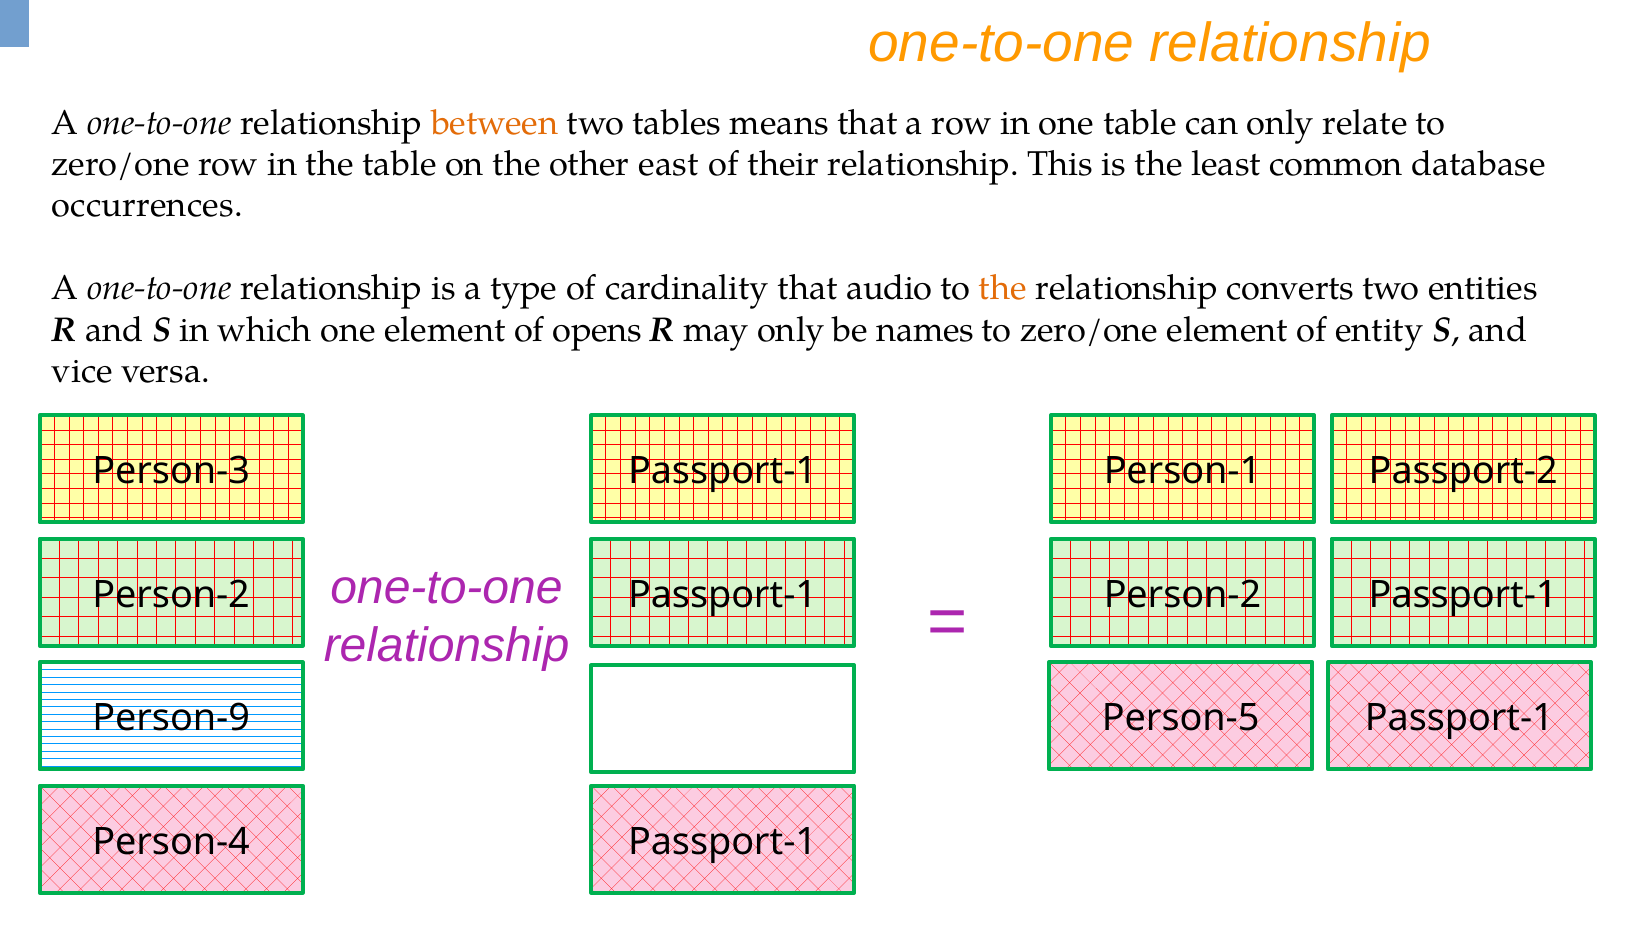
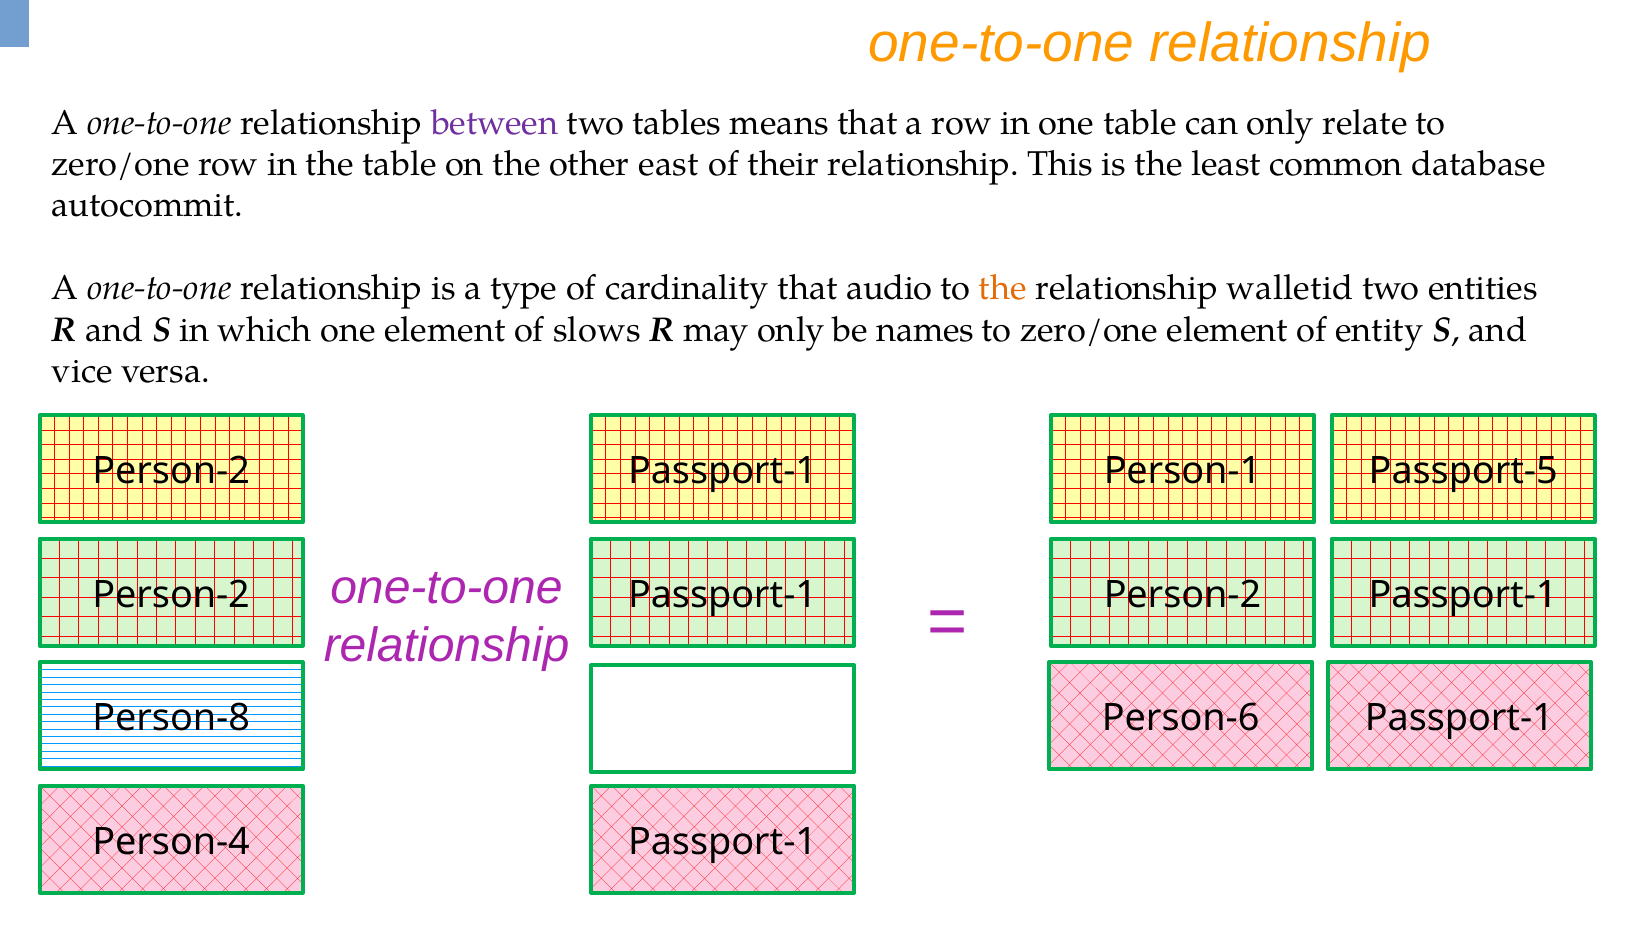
between colour: orange -> purple (495, 123)
occurrences: occurrences -> autocommit (147, 205)
converts: converts -> walletid (1290, 289)
opens: opens -> slows (597, 330)
Person-3: Person-3 -> Person-2 (171, 472)
Passport-2: Passport-2 -> Passport-5 (1463, 472)
Person-9: Person-9 -> Person-8 (171, 718)
Person-5: Person-5 -> Person-6 (1181, 718)
